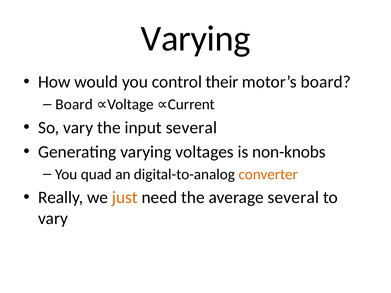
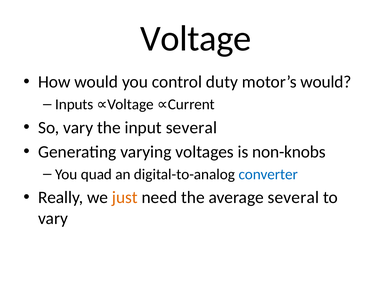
Varying: Varying -> Voltage (196, 39)
their: their -> duty (222, 82)
motor’s board: board -> would (326, 82)
Board: Board -> Inputs (74, 104)
converter colour: orange -> blue (268, 174)
